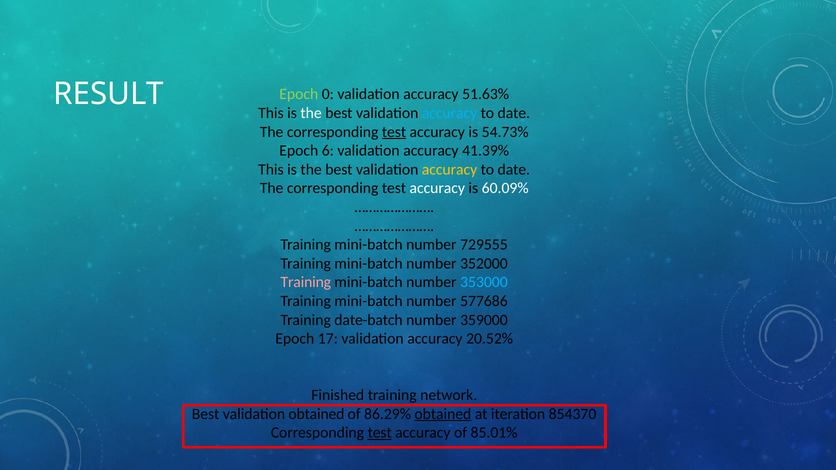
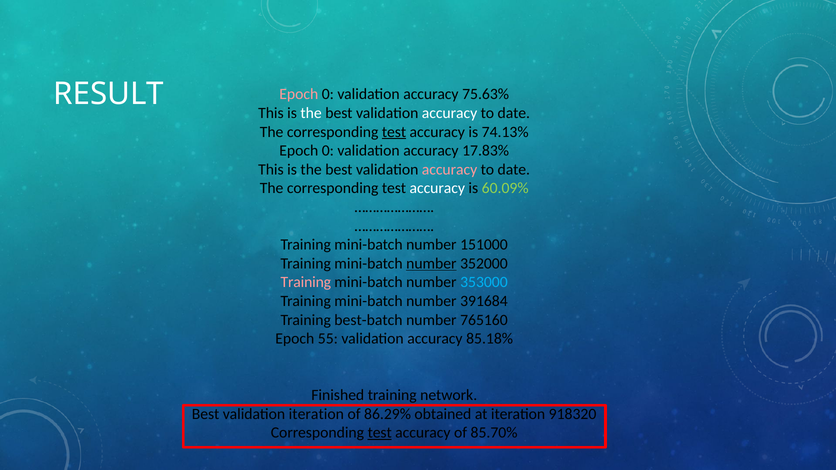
Epoch colour: light green -> pink (299, 94)
51.63%: 51.63% -> 75.63% (486, 94)
accuracy colour: light blue -> white (450, 113)
54.73%: 54.73% -> 74.13% (505, 132)
6: 6 -> 0 (328, 151)
41.39%: 41.39% -> 17.83% (486, 151)
accuracy colour: yellow -> pink (450, 170)
60.09% colour: white -> light green (505, 188)
729555: 729555 -> 151000 (484, 245)
number underline: none -> present (431, 264)
577686: 577686 -> 391684 (484, 301)
date-batch: date-batch -> best-batch (368, 320)
359000: 359000 -> 765160 (484, 320)
17: 17 -> 55 (328, 339)
20.52%: 20.52% -> 85.18% (490, 339)
validation obtained: obtained -> iteration (316, 414)
obtained underline: present -> none (443, 414)
854370: 854370 -> 918320 (573, 414)
85.01%: 85.01% -> 85.70% (494, 433)
